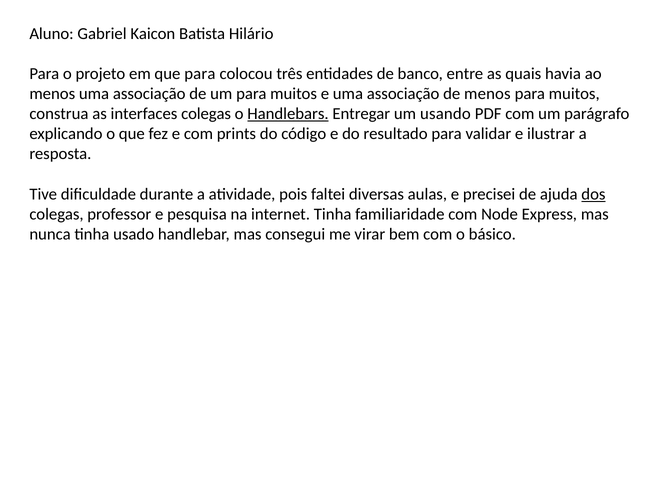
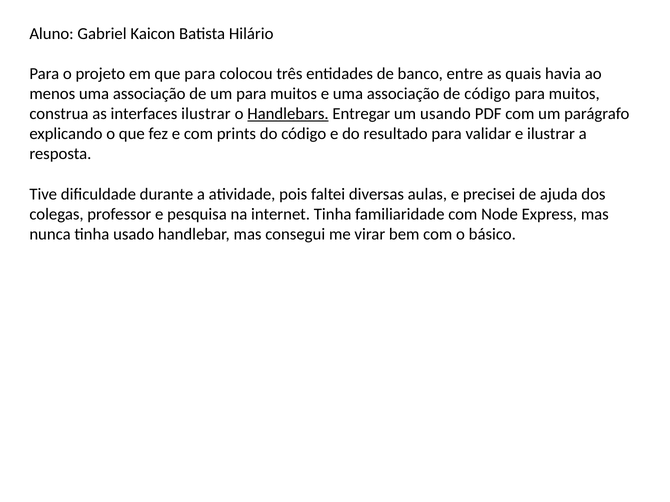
de menos: menos -> código (487, 94)
interfaces colegas: colegas -> ilustrar (206, 114)
dos underline: present -> none (593, 194)
